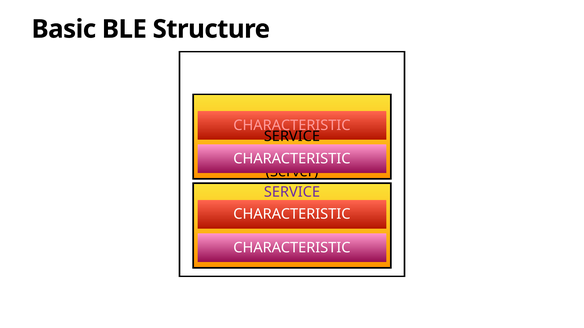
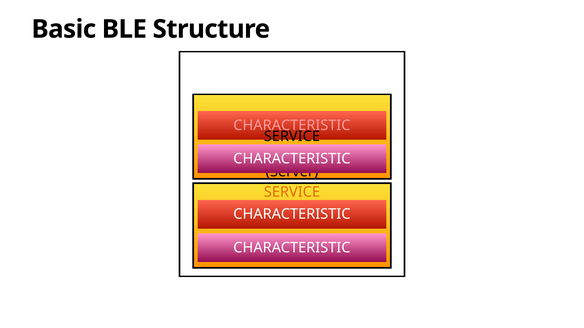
SERVICE colour: purple -> orange (292, 192)
